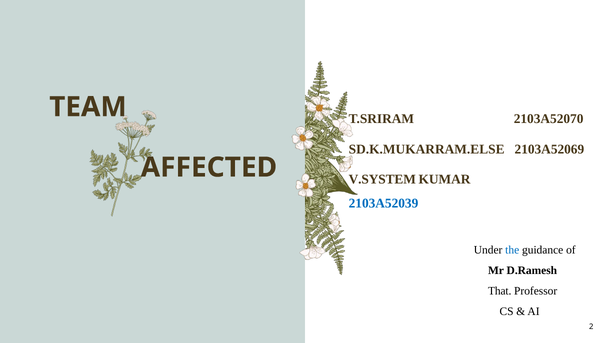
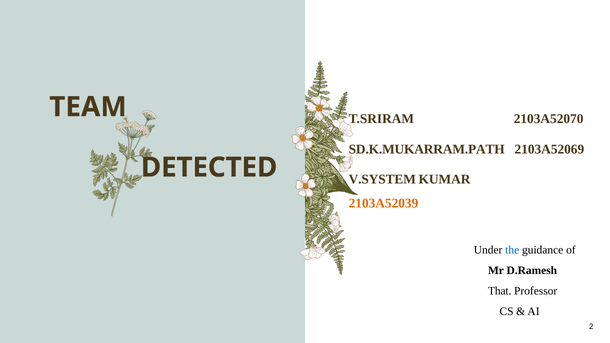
SD.K.MUKARRAM.ELSE: SD.K.MUKARRAM.ELSE -> SD.K.MUKARRAM.PATH (427, 149)
AFFECTED: AFFECTED -> DETECTED (209, 167)
2103A52039 colour: blue -> orange (384, 204)
